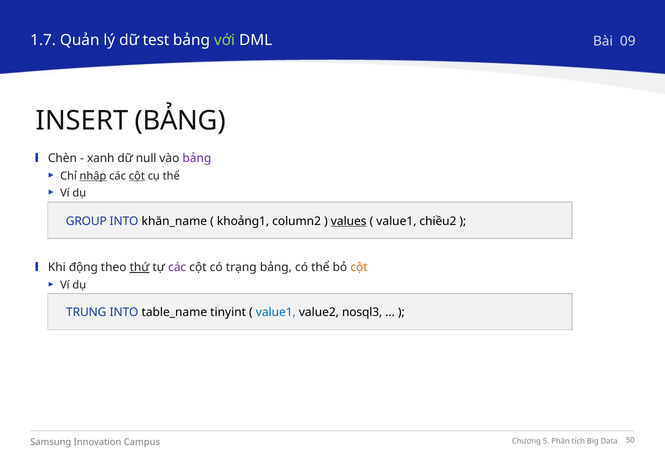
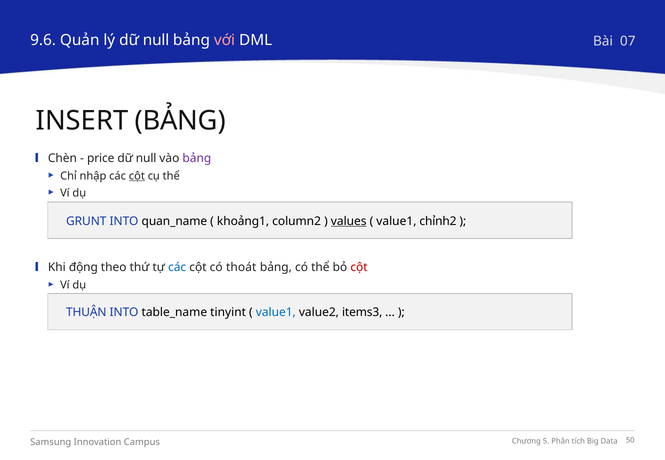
1.7: 1.7 -> 9.6 (43, 40)
lý dữ test: test -> null (156, 40)
với colour: light green -> pink (224, 40)
09: 09 -> 07 (628, 41)
xanh: xanh -> price (101, 158)
nhập underline: present -> none (93, 176)
GROUP: GROUP -> GRUNT (86, 221)
khăn_name: khăn_name -> quan_name (174, 221)
chiều2: chiều2 -> chỉnh2 (438, 221)
thứ underline: present -> none (140, 268)
các colour: purple -> blue (177, 268)
trạng: trạng -> thoát (241, 268)
cột colour: orange -> red (359, 268)
TRUNG: TRUNG -> THUẬN (86, 313)
nosql3: nosql3 -> items3 (362, 313)
